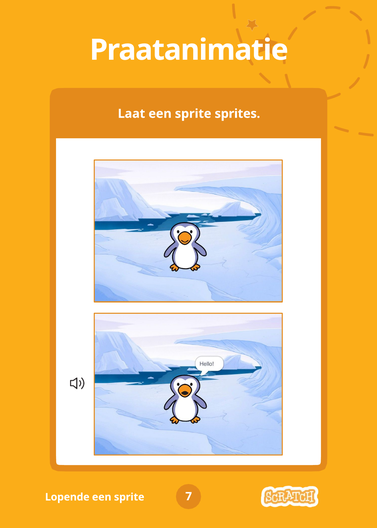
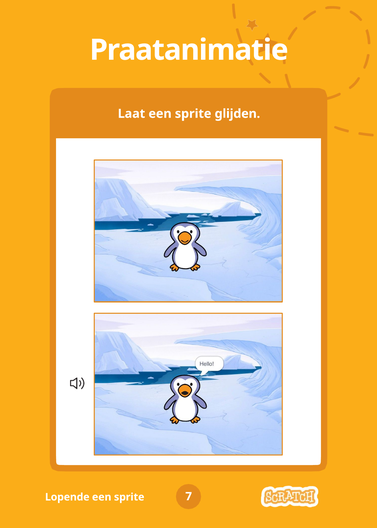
sprites: sprites -> glijden (237, 114)
